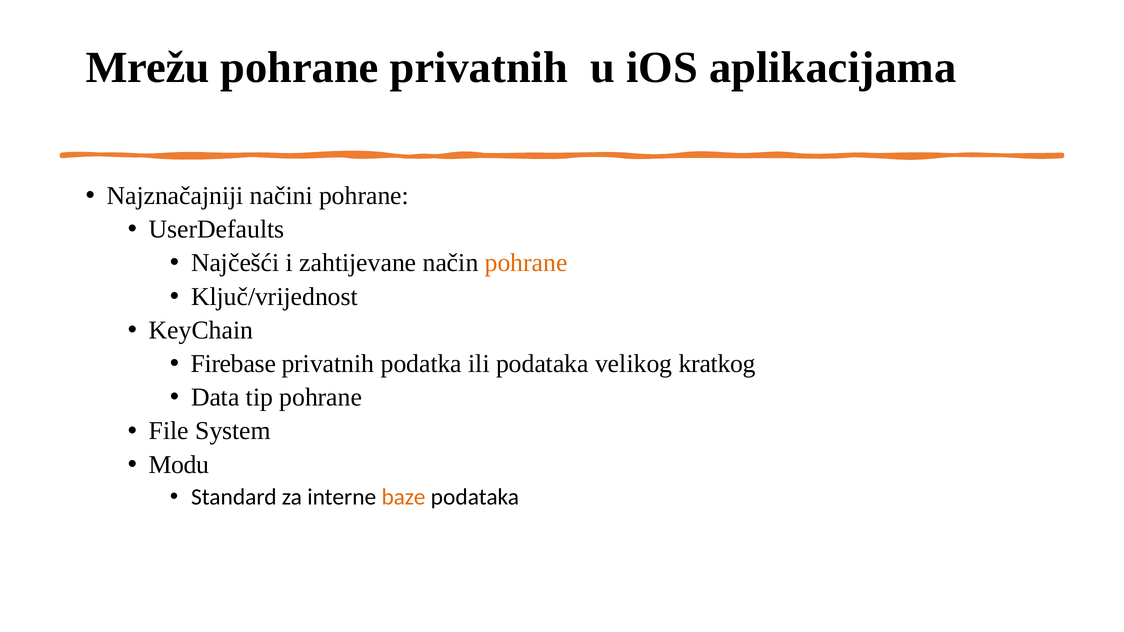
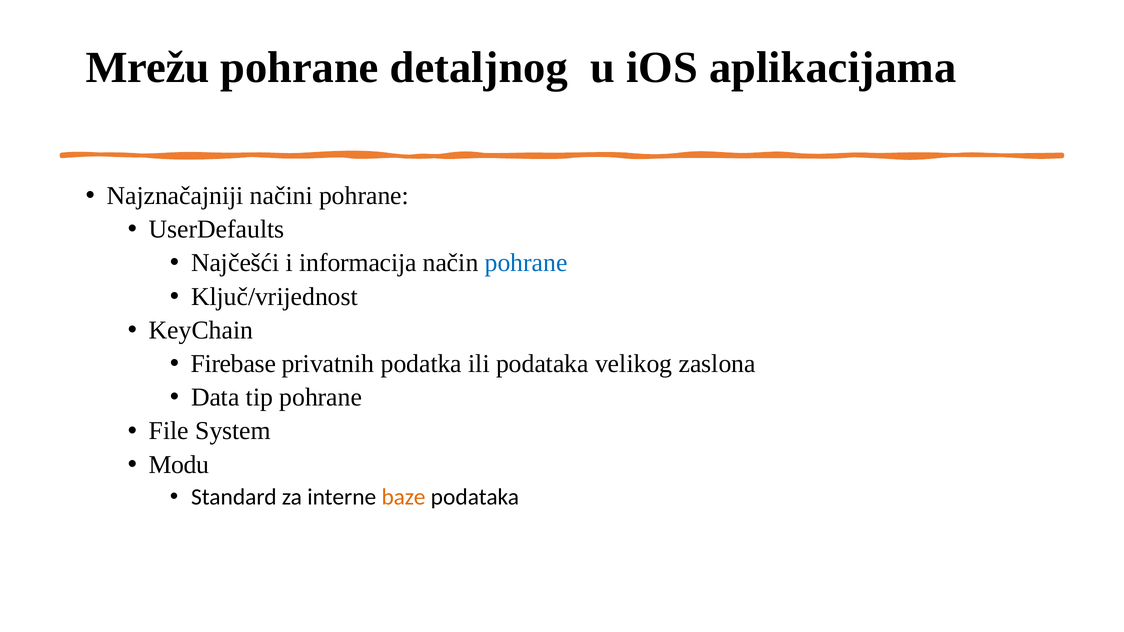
pohrane privatnih: privatnih -> detaljnog (479, 68)
zahtijevane: zahtijevane -> informacija (358, 263)
pohrane colour: orange -> blue (526, 263)
kratkog: kratkog -> zaslona (717, 364)
